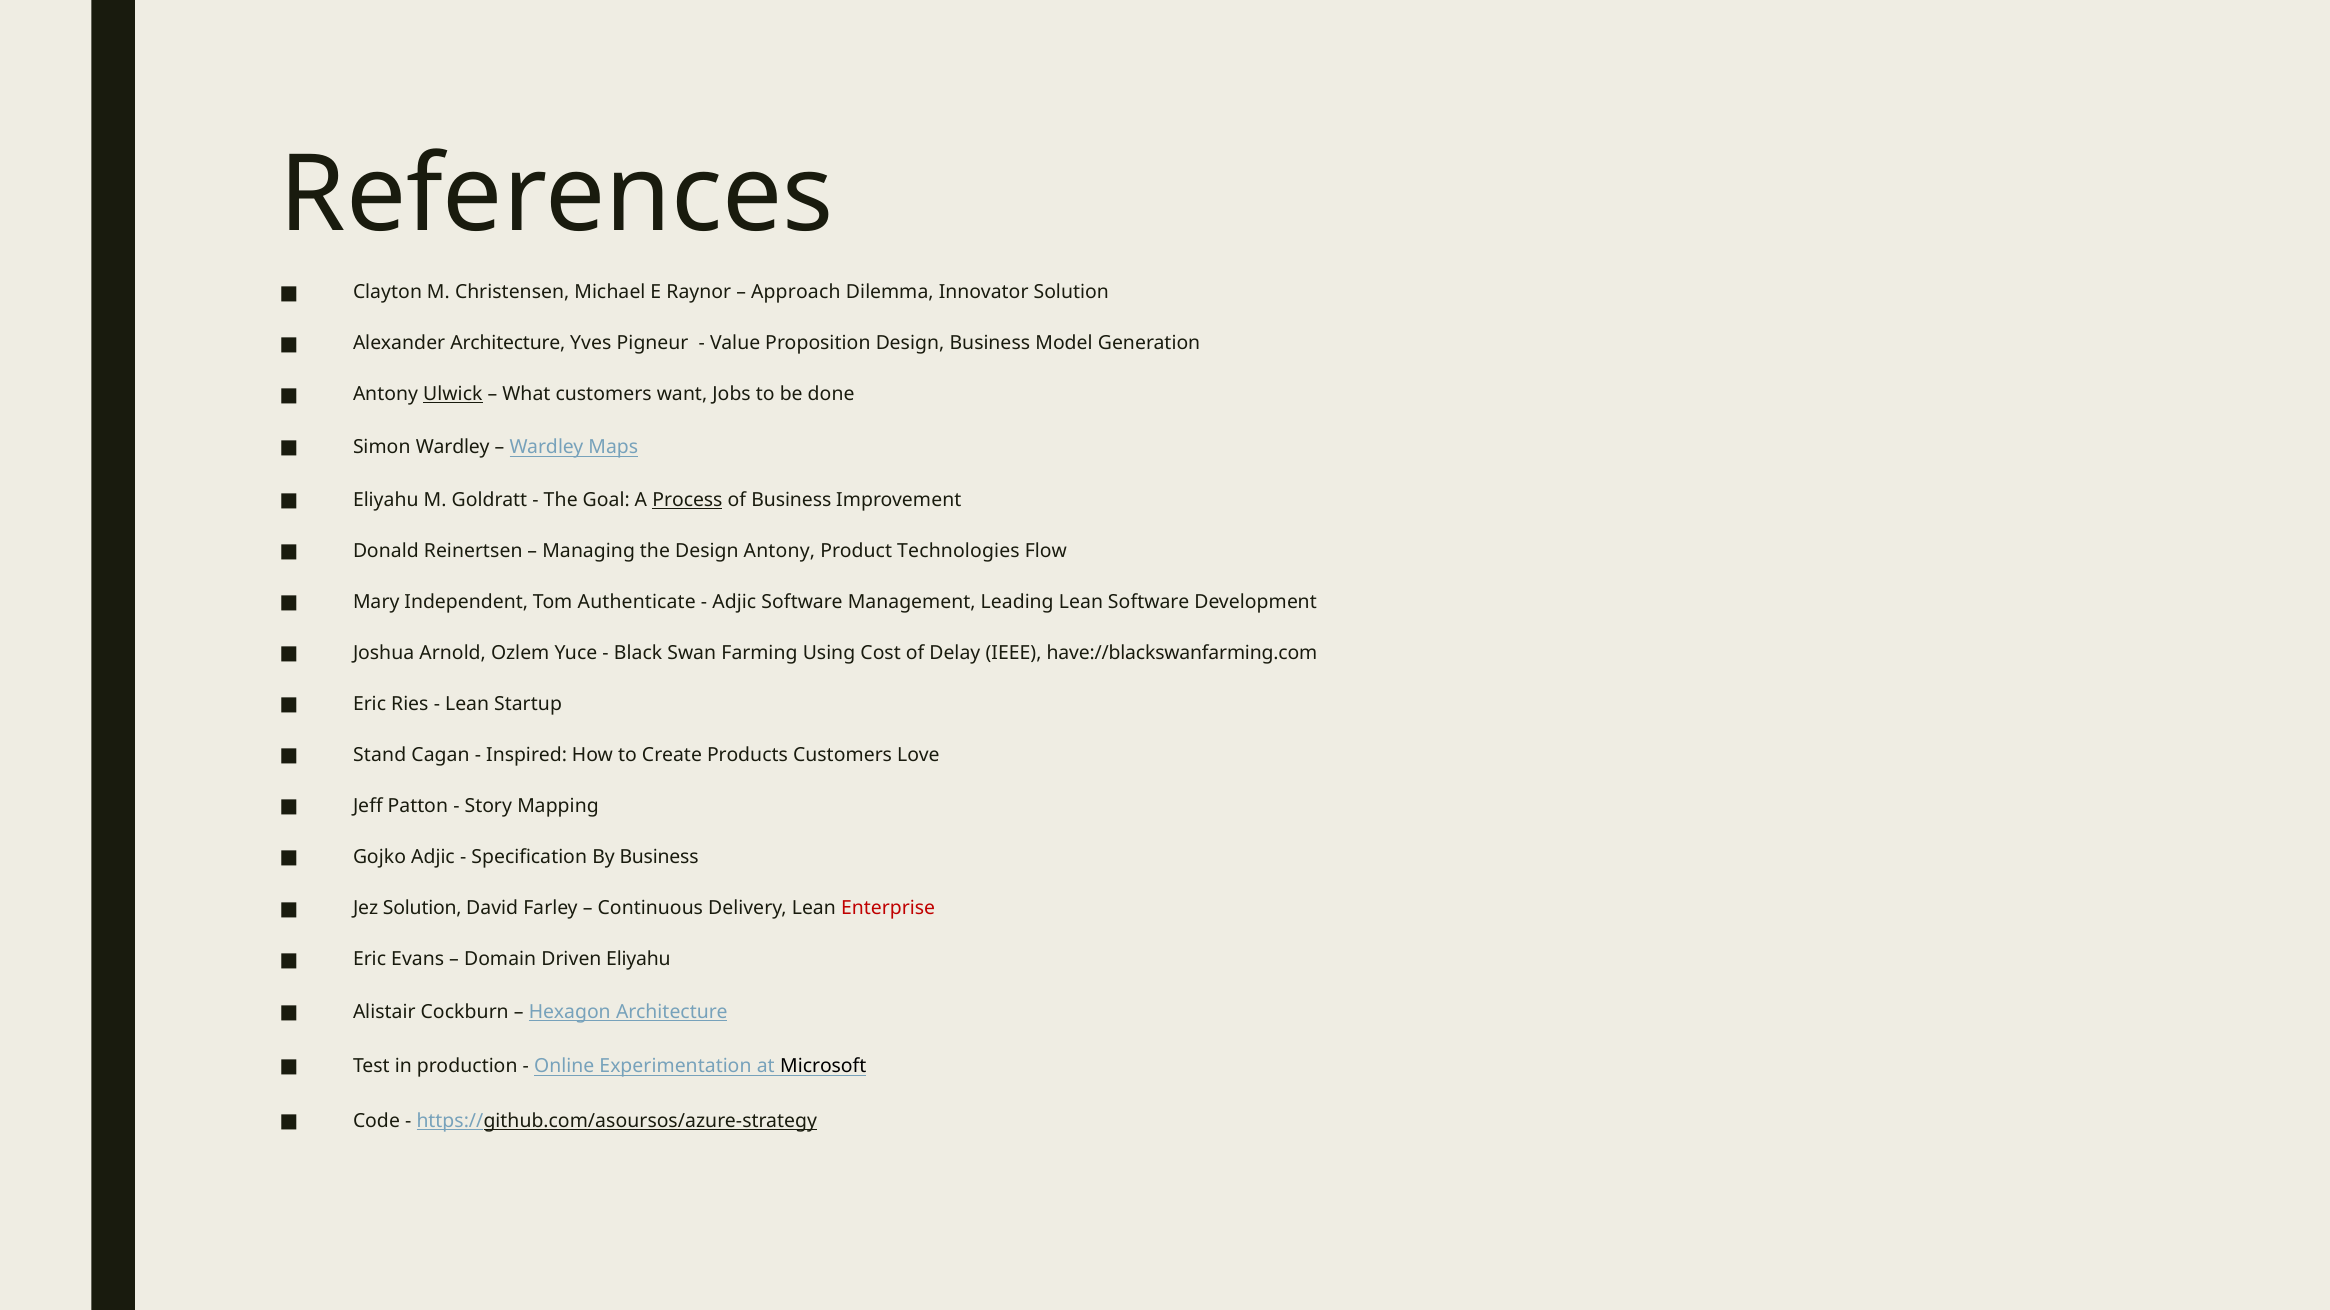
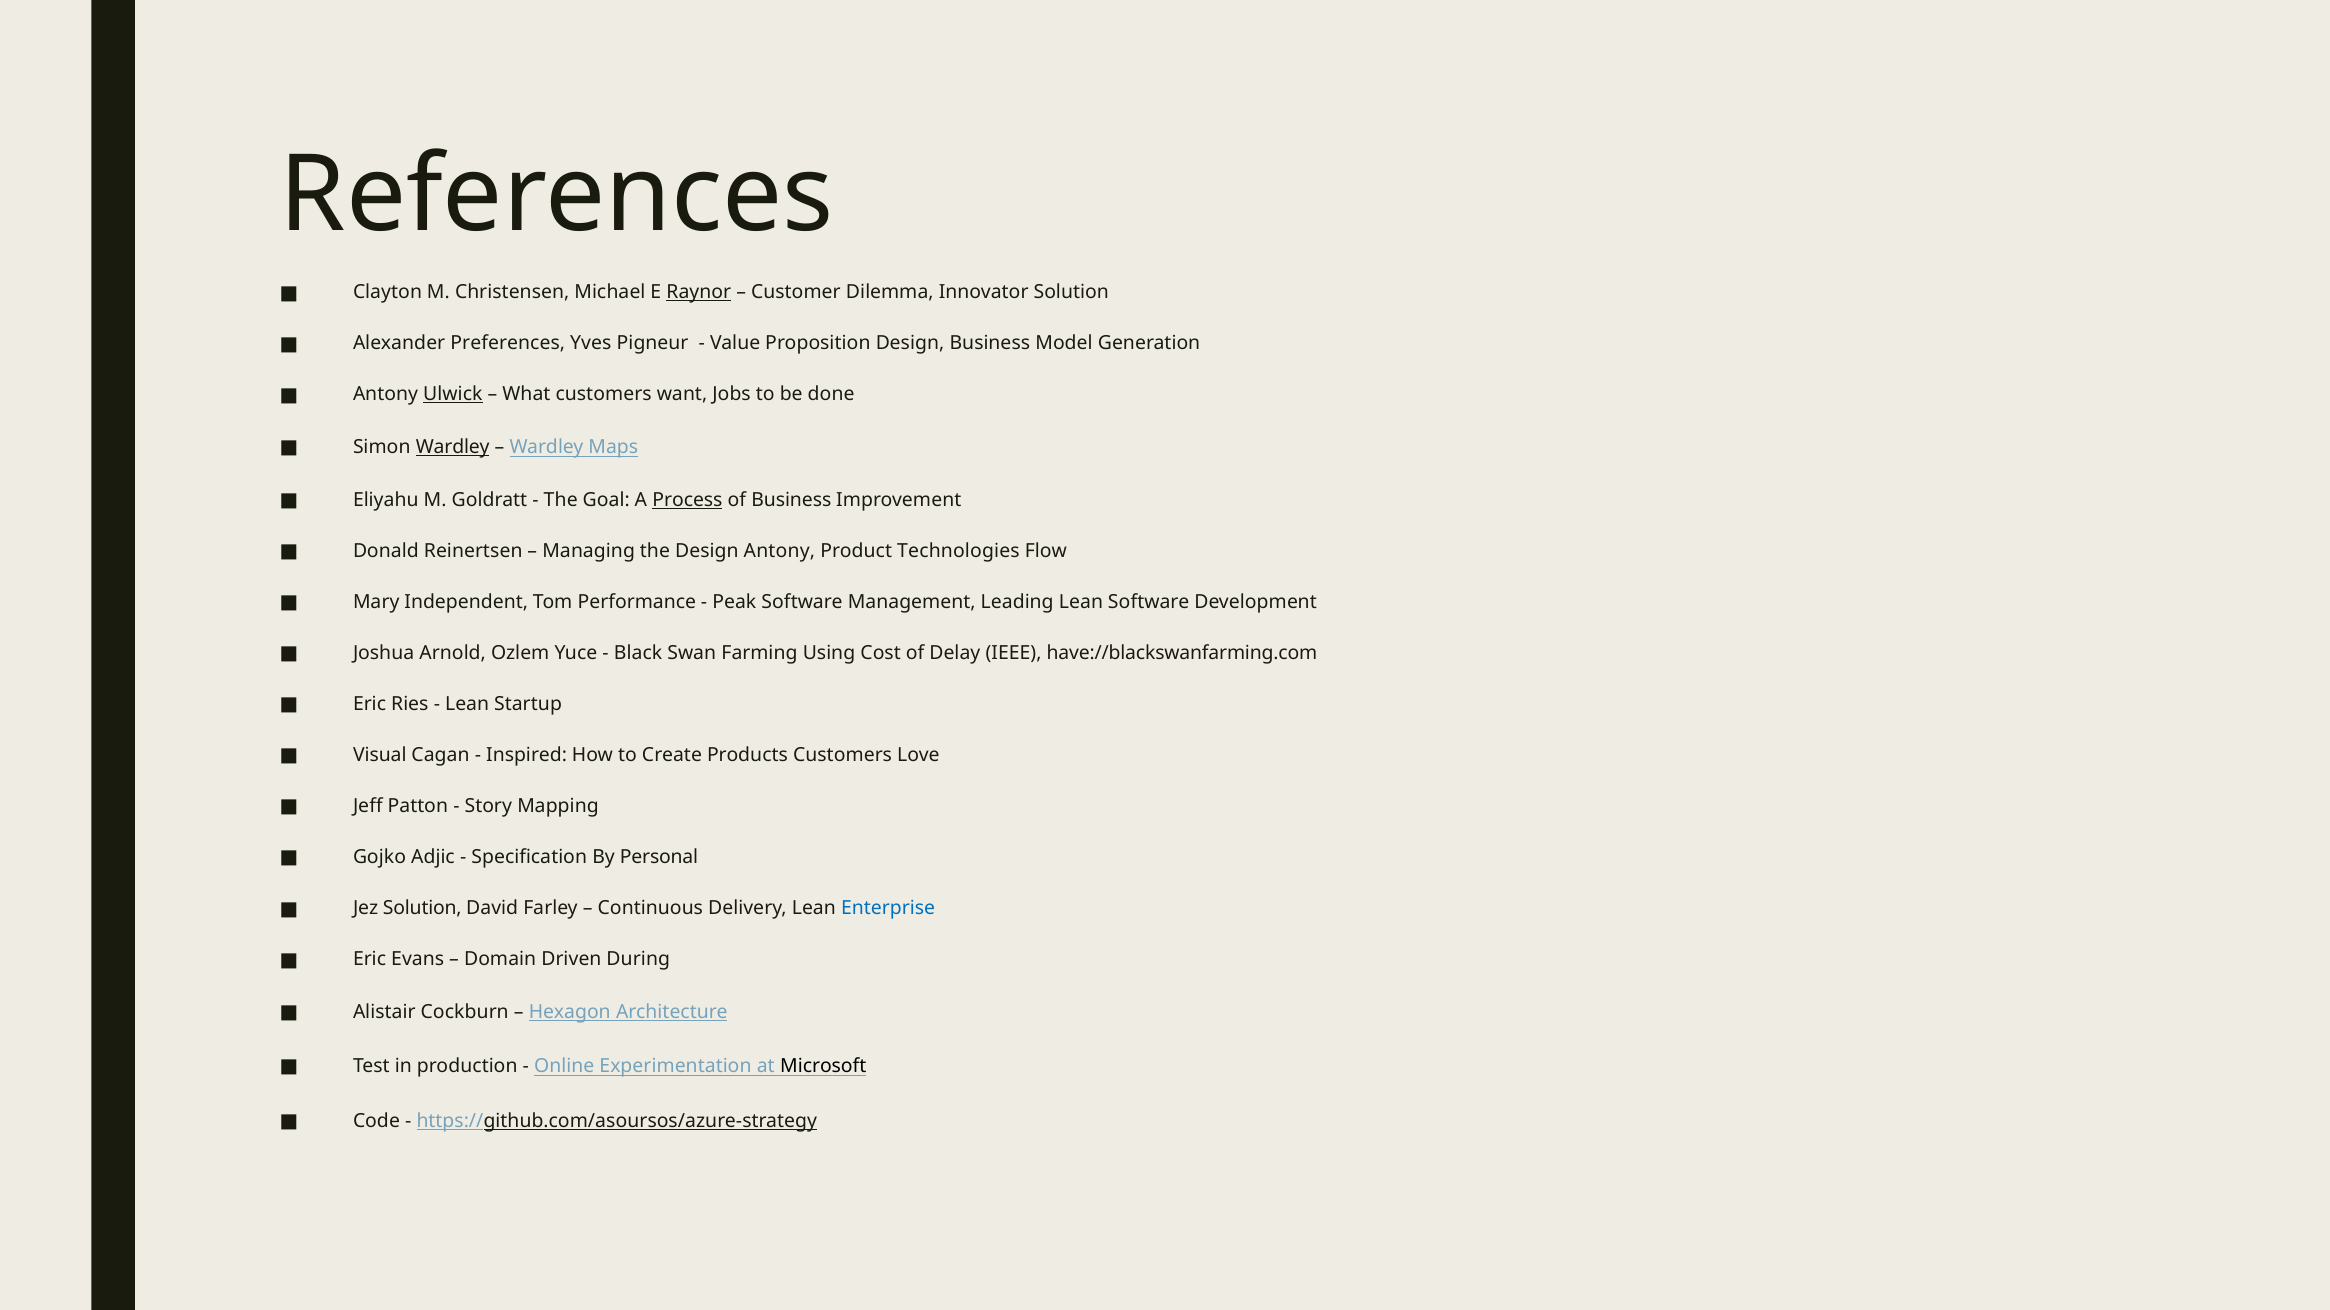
Raynor underline: none -> present (699, 293)
Approach: Approach -> Customer (796, 293)
Alexander Architecture: Architecture -> Preferences (508, 344)
Wardley underline: none -> present (453, 448)
Authenticate: Authenticate -> Performance (637, 602)
Adjic: Adjic -> Peak (734, 602)
Stand: Stand -> Visual (380, 755)
By Business: Business -> Personal (659, 857)
Enterprise colour: red -> blue (888, 909)
Driven Eliyahu: Eliyahu -> During (638, 960)
